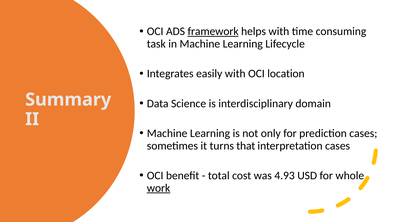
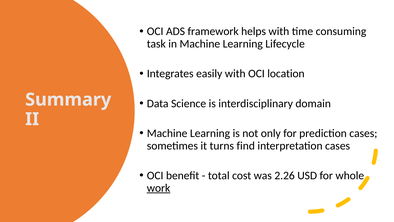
framework underline: present -> none (213, 31)
that: that -> find (246, 145)
4.93: 4.93 -> 2.26 (285, 175)
